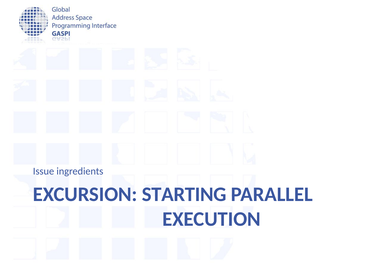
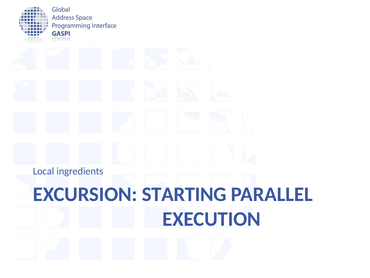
Issue: Issue -> Local (44, 171)
